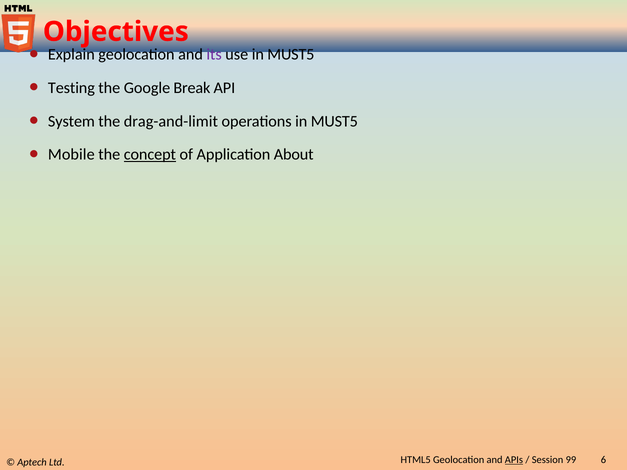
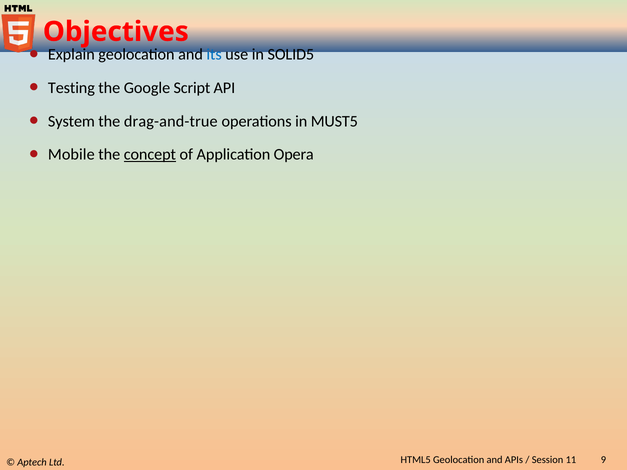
its colour: purple -> blue (214, 54)
use in MUST5: MUST5 -> SOLID5 (291, 54)
Break: Break -> Script (192, 88)
drag-and-limit: drag-and-limit -> drag-and-true (171, 121)
About: About -> Opera (294, 155)
APIs underline: present -> none (514, 460)
99: 99 -> 11 (571, 460)
6: 6 -> 9 (603, 460)
